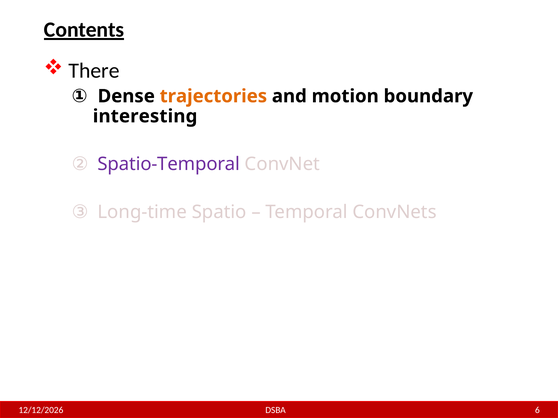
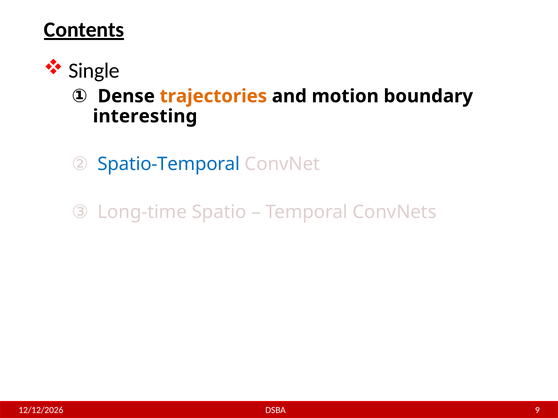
There: There -> Single (94, 71)
Spatio-Temporal colour: purple -> blue (169, 164)
6: 6 -> 9 (537, 411)
